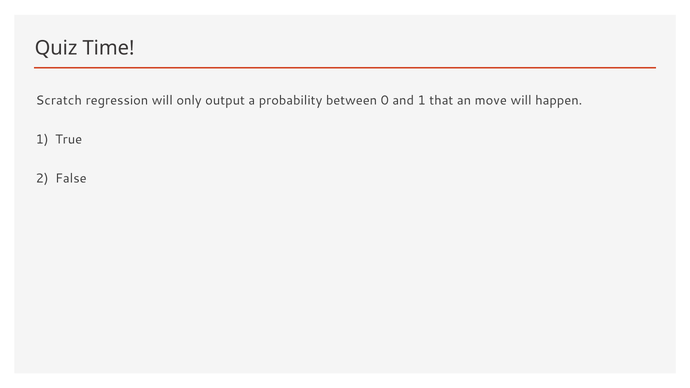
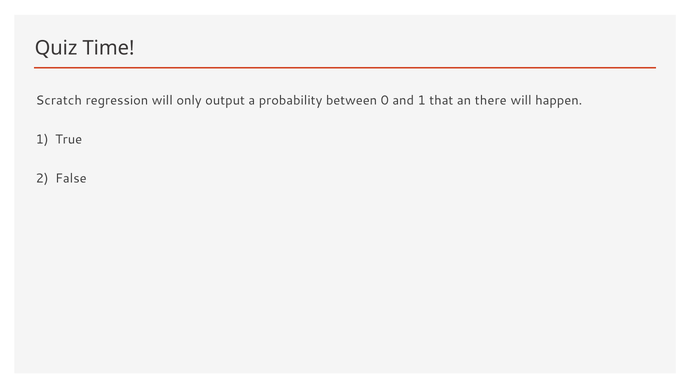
move: move -> there (491, 100)
